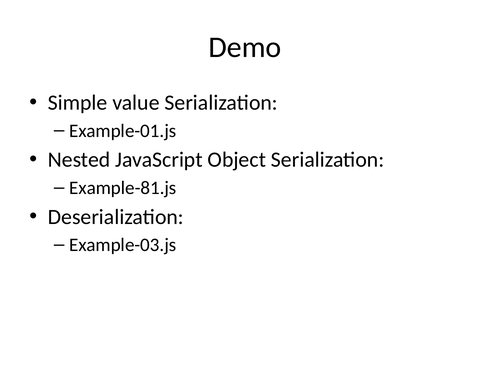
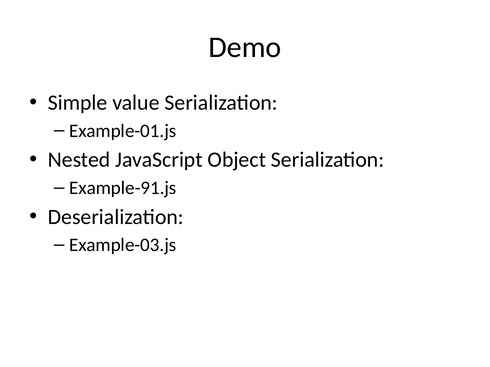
Example-81.js: Example-81.js -> Example-91.js (123, 188)
